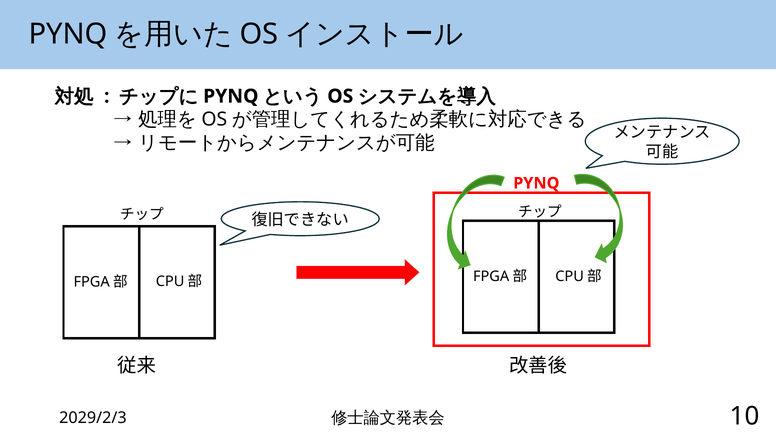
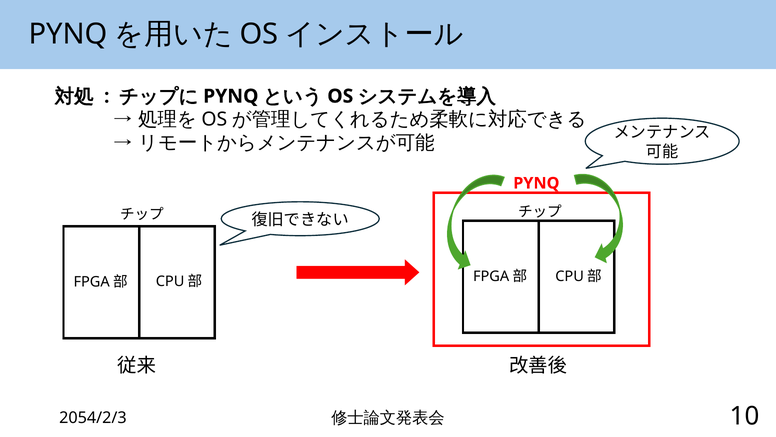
2029/2/3: 2029/2/3 -> 2054/2/3 (93, 417)
